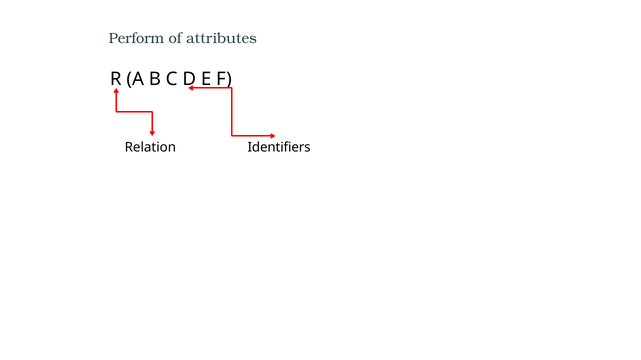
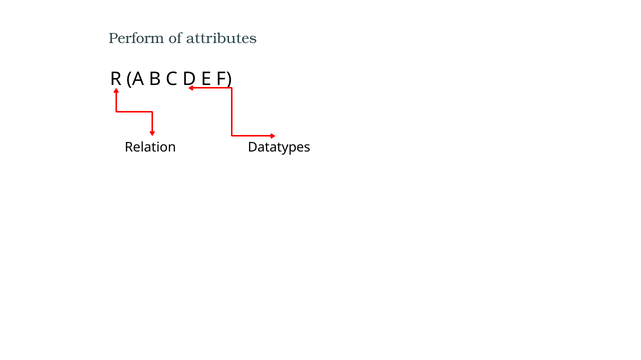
Identifiers: Identifiers -> Datatypes (279, 148)
